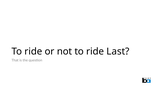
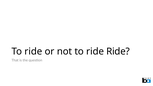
ride Last: Last -> Ride (118, 51)
